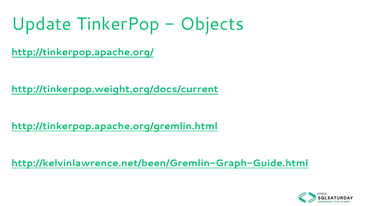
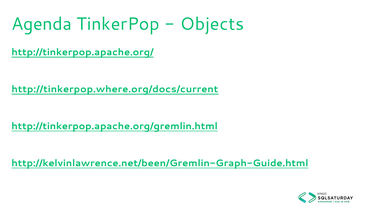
Update: Update -> Agenda (42, 24)
http://tinkerpop.weight.org/docs/current: http://tinkerpop.weight.org/docs/current -> http://tinkerpop.where.org/docs/current (115, 89)
